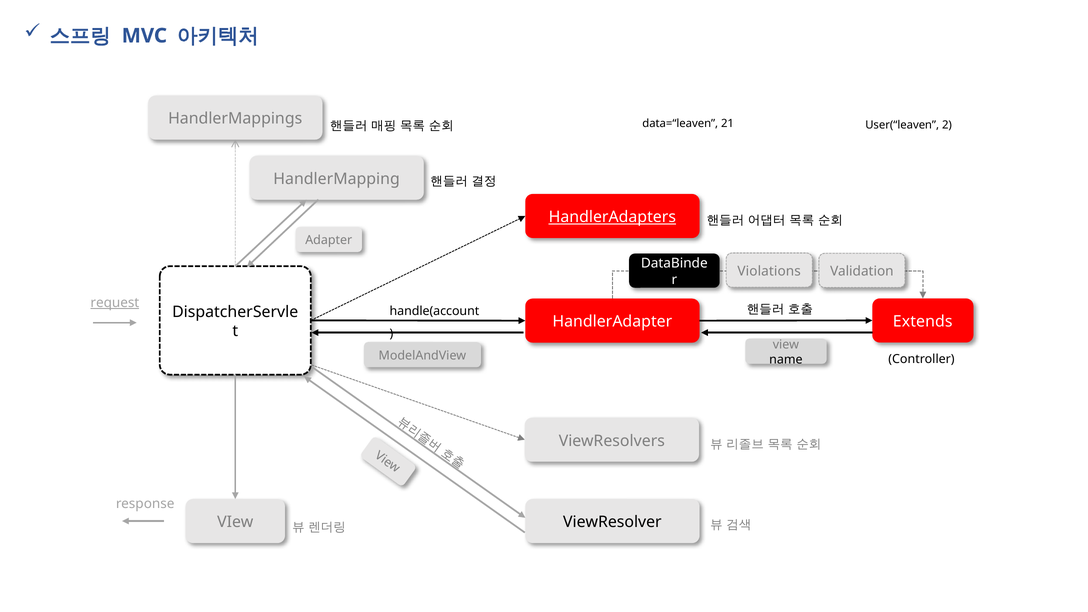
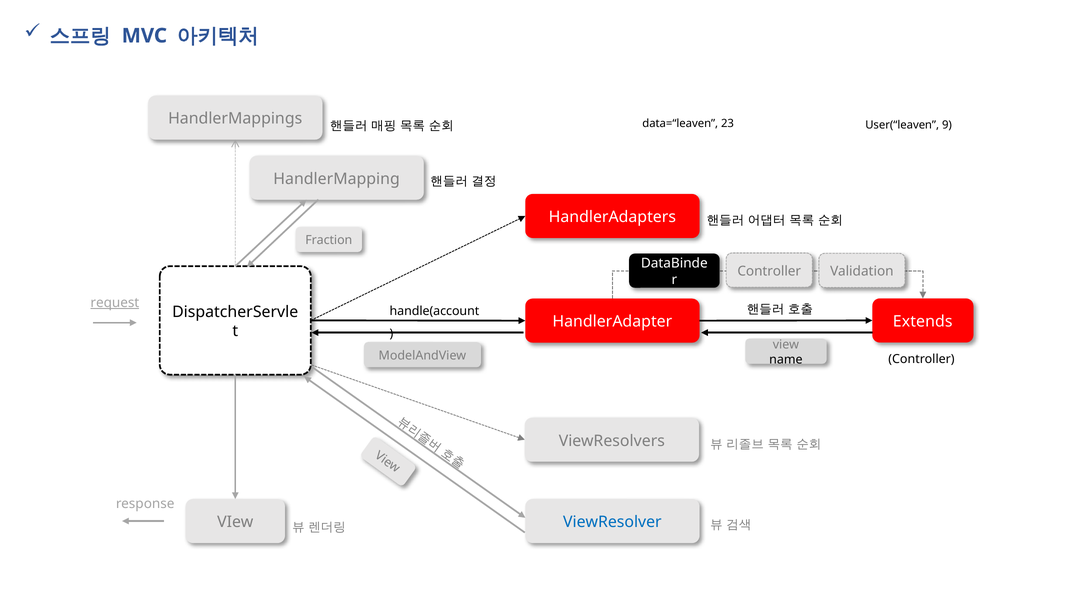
21: 21 -> 23 (728, 124)
2: 2 -> 9 (947, 125)
HandlerAdapters underline: present -> none (612, 217)
Adapter: Adapter -> Fraction (329, 240)
Violations: Violations -> Controller (769, 271)
ViewResolver colour: black -> blue (612, 522)
